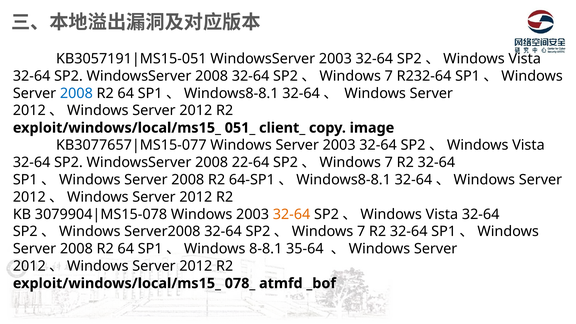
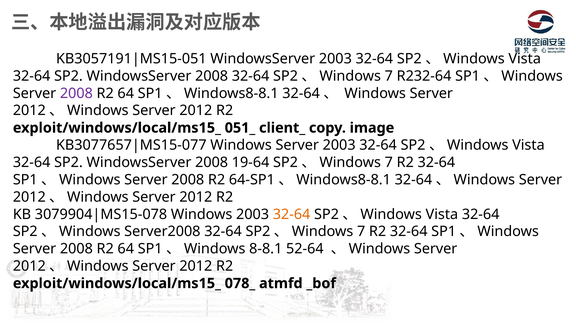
2008 colour: blue -> purple (76, 93)
22-64: 22-64 -> 19-64 (251, 162)
35-64: 35-64 -> 52-64 (305, 249)
